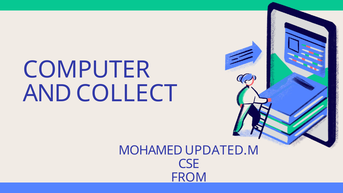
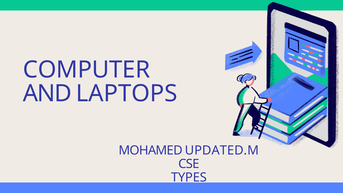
COLLECT: COLLECT -> LAPTOPS (127, 94)
FROM: FROM -> TYPES (189, 177)
